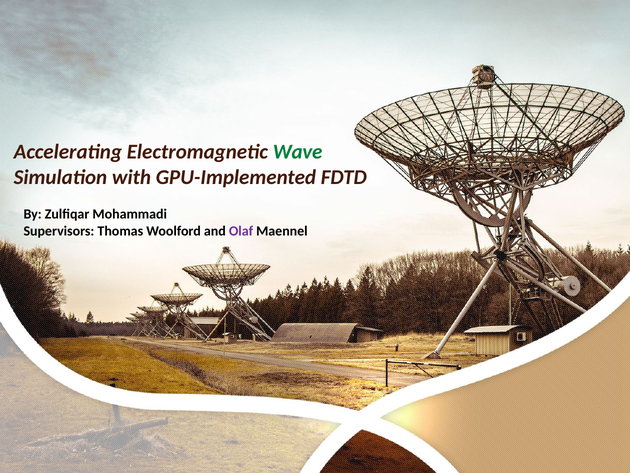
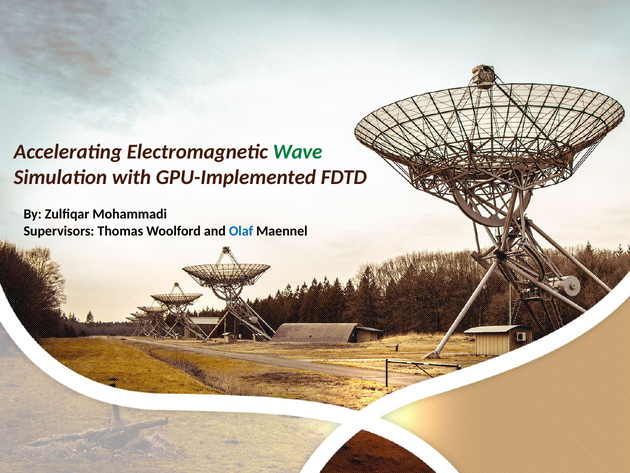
Olaf colour: purple -> blue (241, 231)
